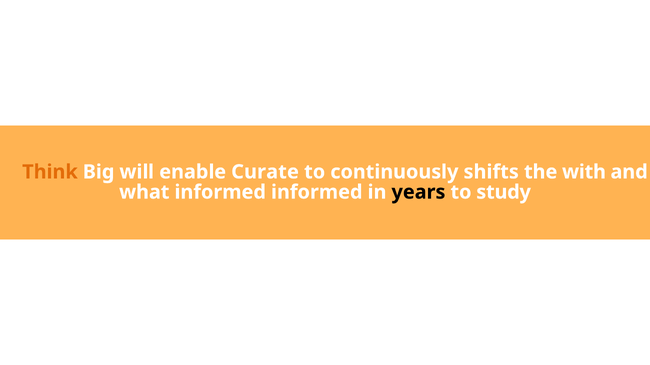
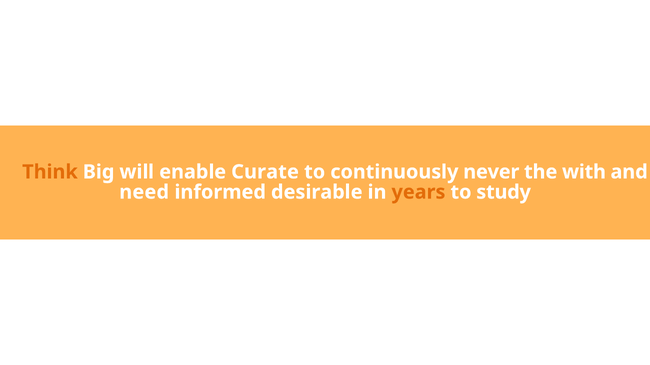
shifts: shifts -> never (491, 172)
what: what -> need (144, 192)
informed informed: informed -> desirable (317, 192)
years colour: black -> orange (418, 192)
